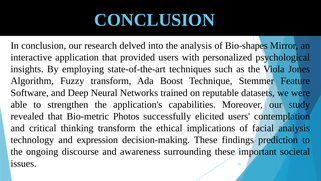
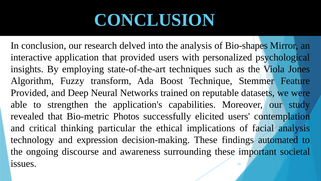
Software: Software -> Provided (30, 93)
thinking transform: transform -> particular (117, 128)
prediction: prediction -> automated (278, 140)
